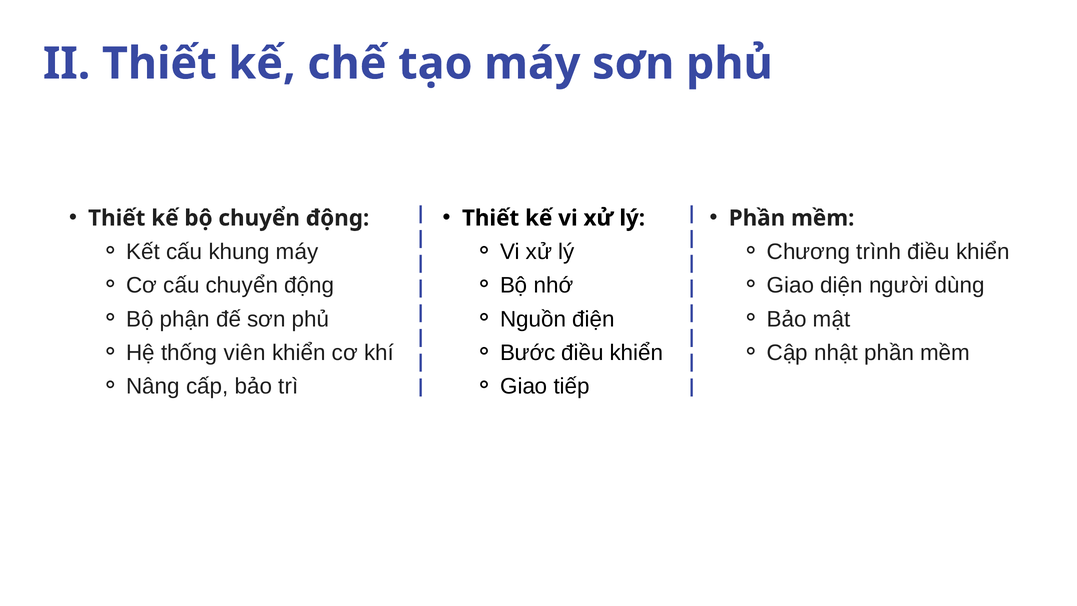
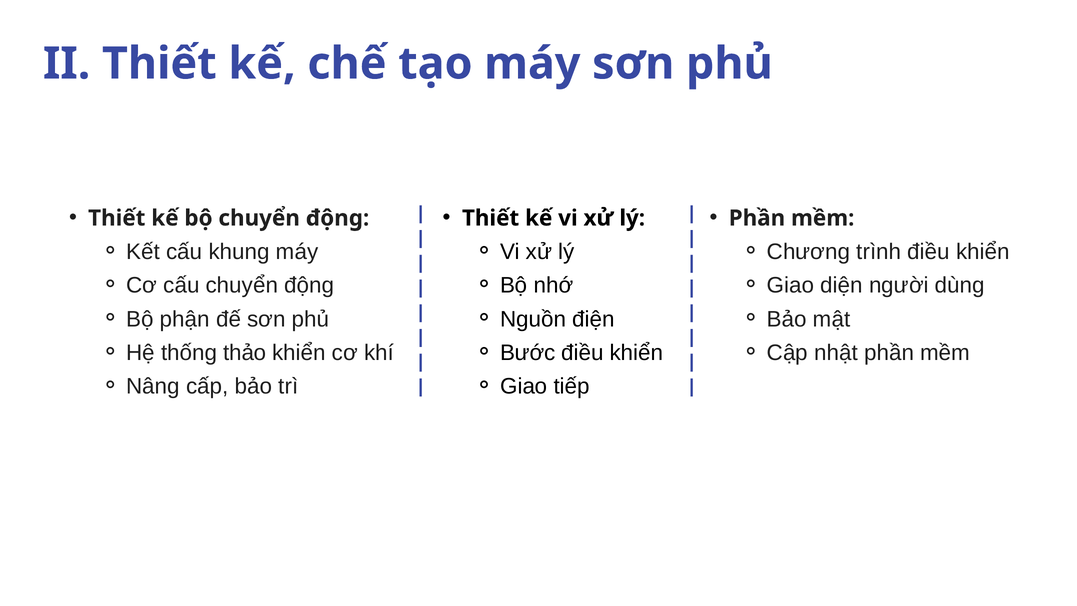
viên: viên -> thảo (245, 353)
